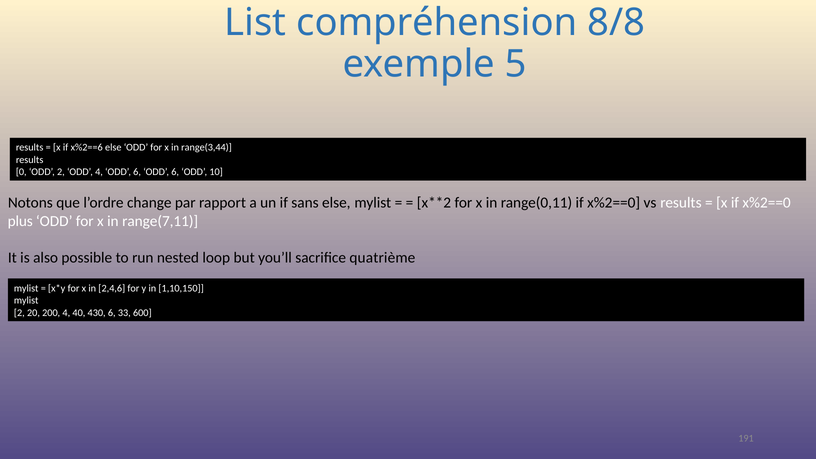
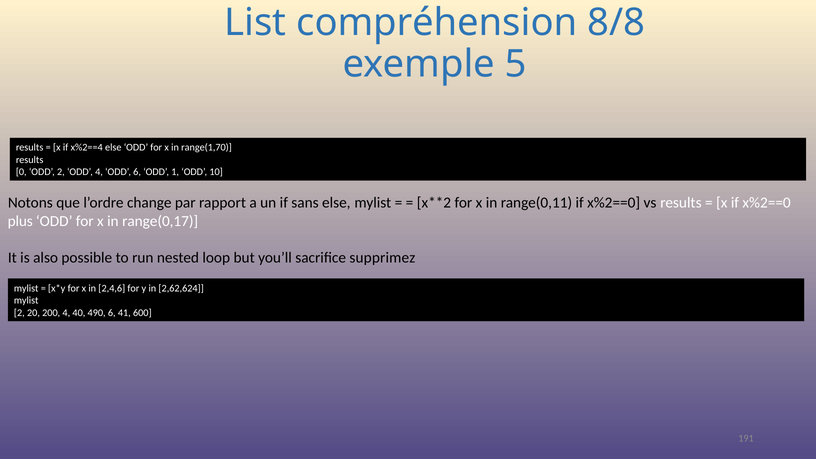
x%2==6: x%2==6 -> x%2==4 (87, 148)
range(3,44: range(3,44 -> range(1,70 (207, 148)
6 ODD 6: 6 -> 1 (175, 172)
range(7,11: range(7,11 -> range(0,17 (160, 221)
quatrième: quatrième -> supprimez (382, 258)
1,10,150: 1,10,150 -> 2,62,624 (181, 288)
430: 430 -> 490 (97, 313)
33: 33 -> 41 (124, 313)
